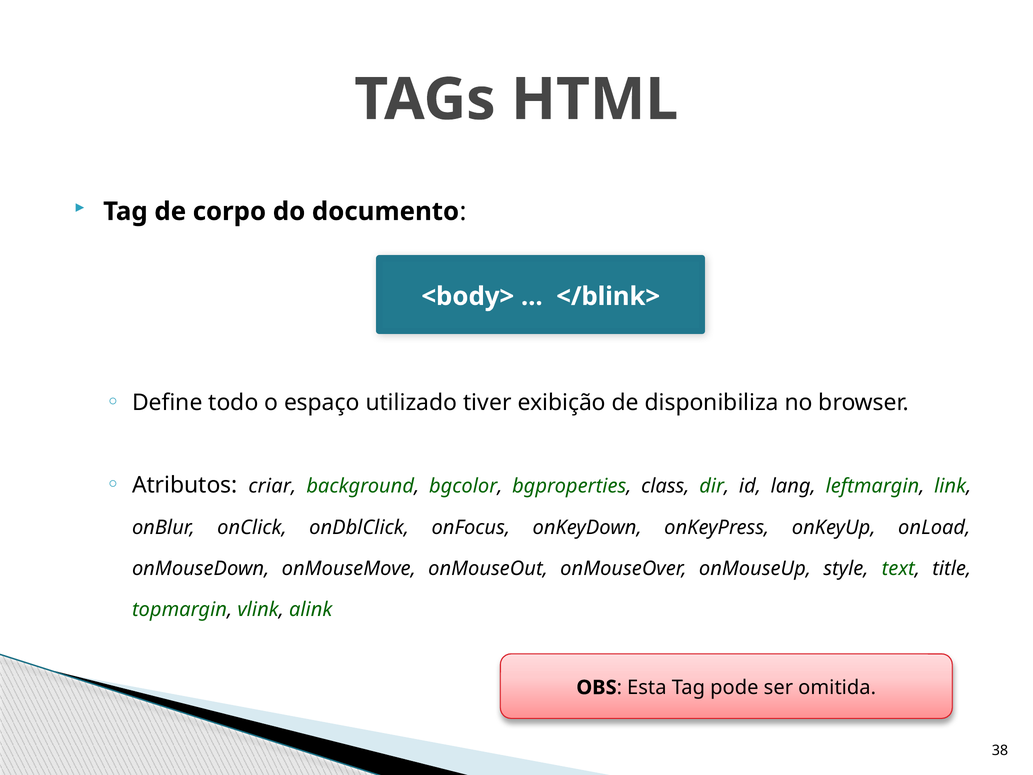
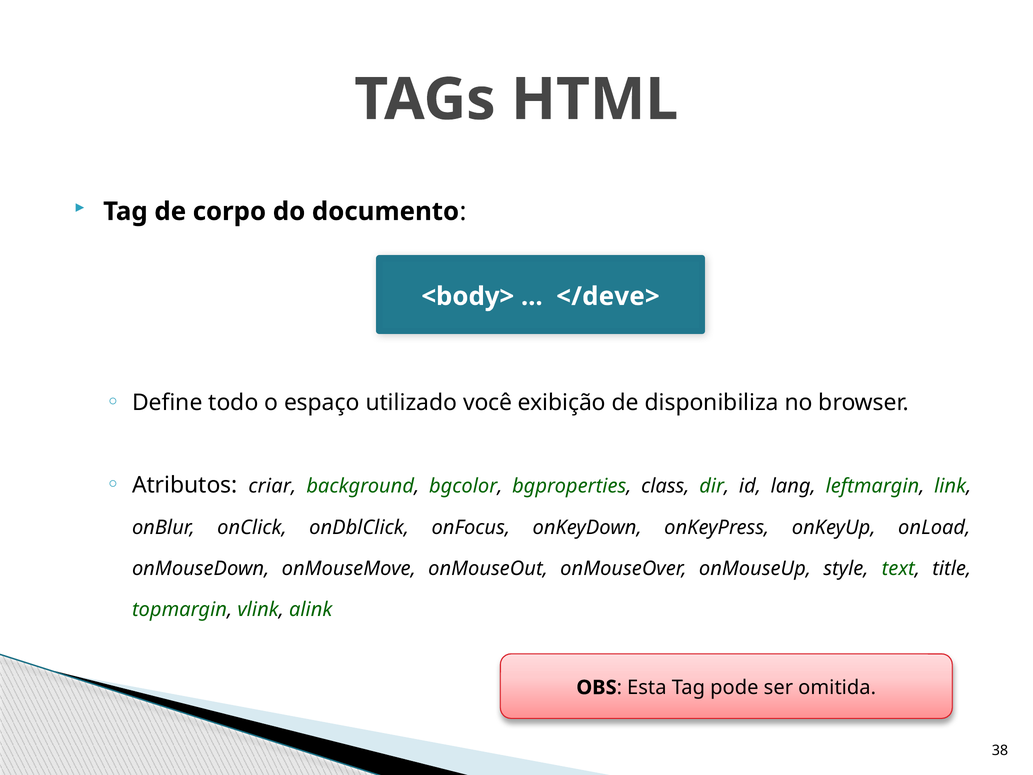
</blink>: </blink> -> </deve> (608, 296)
tiver: tiver -> você (488, 402)
